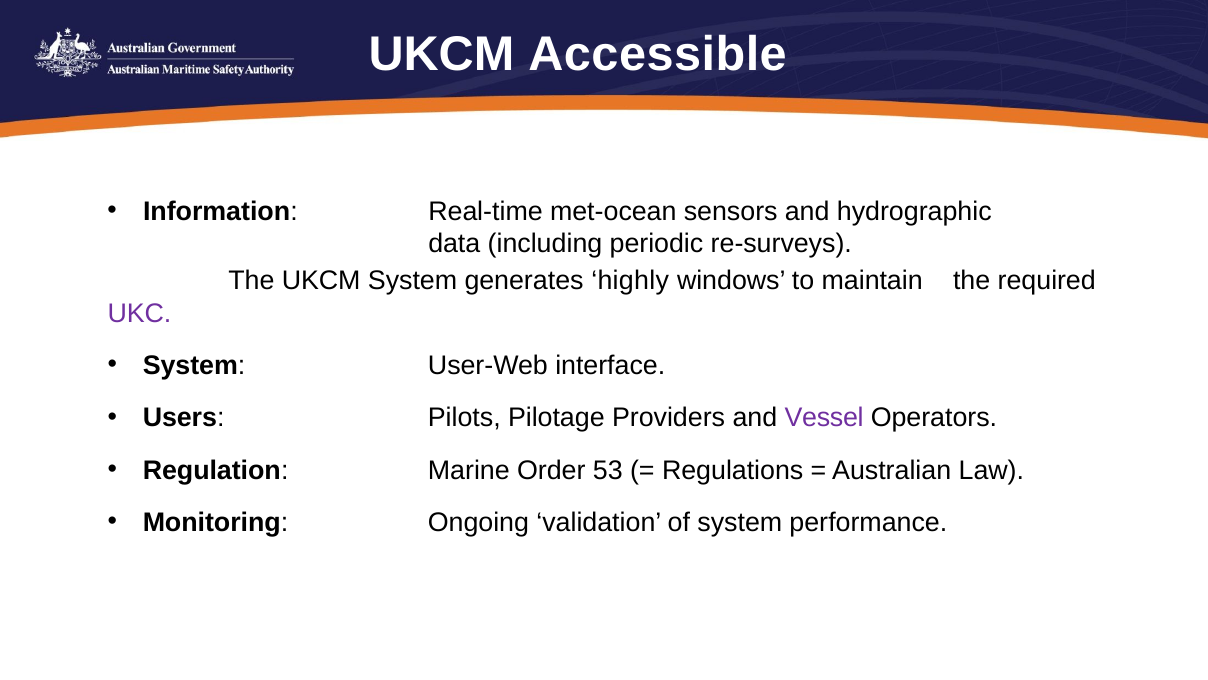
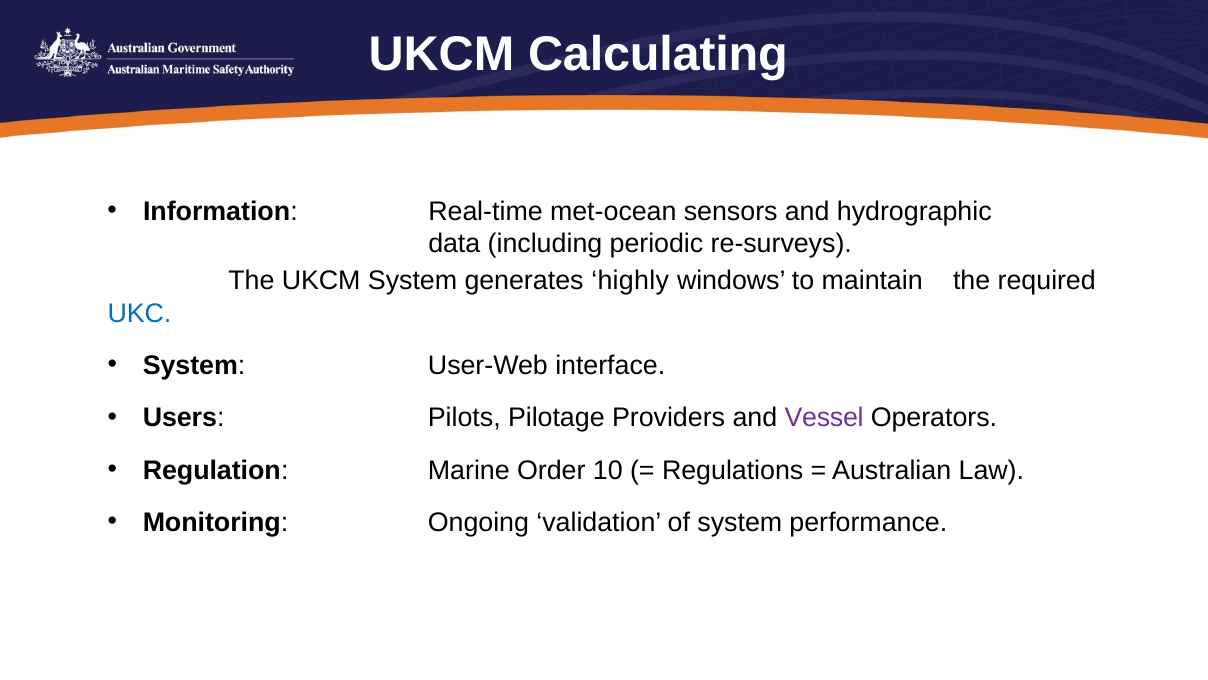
Accessible: Accessible -> Calculating (658, 55)
UKC colour: purple -> blue (139, 313)
53: 53 -> 10 (608, 470)
